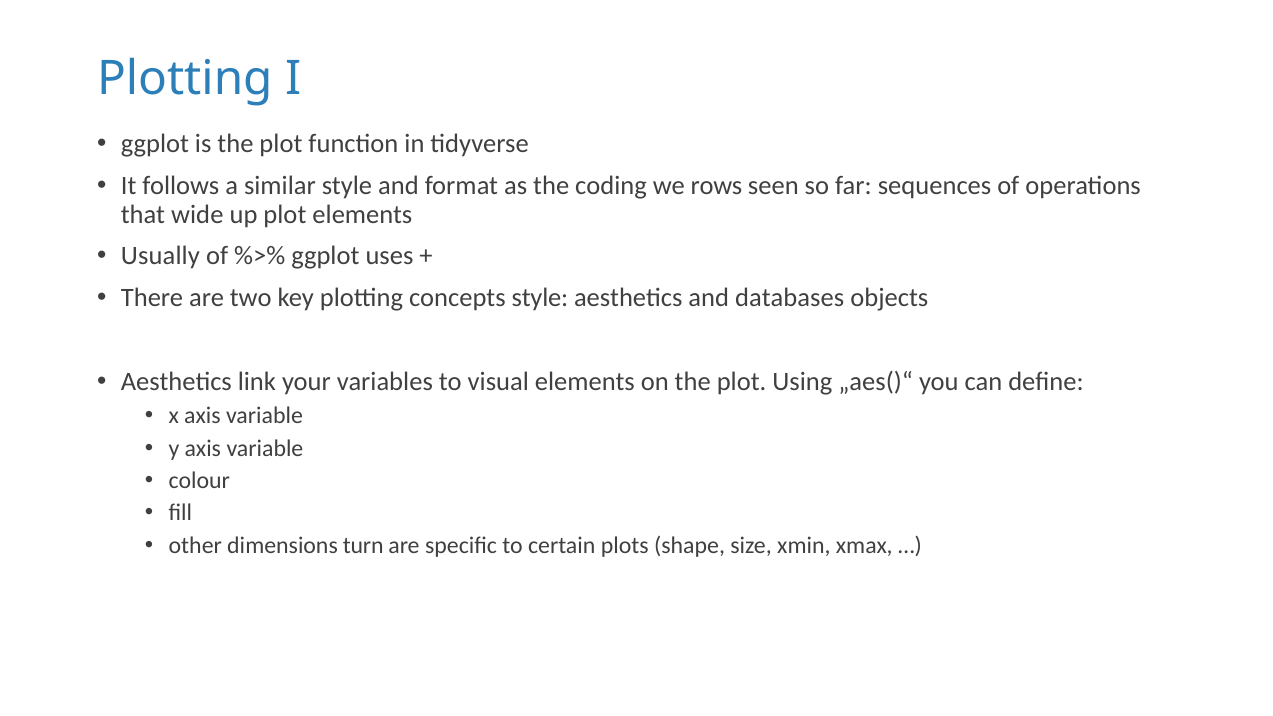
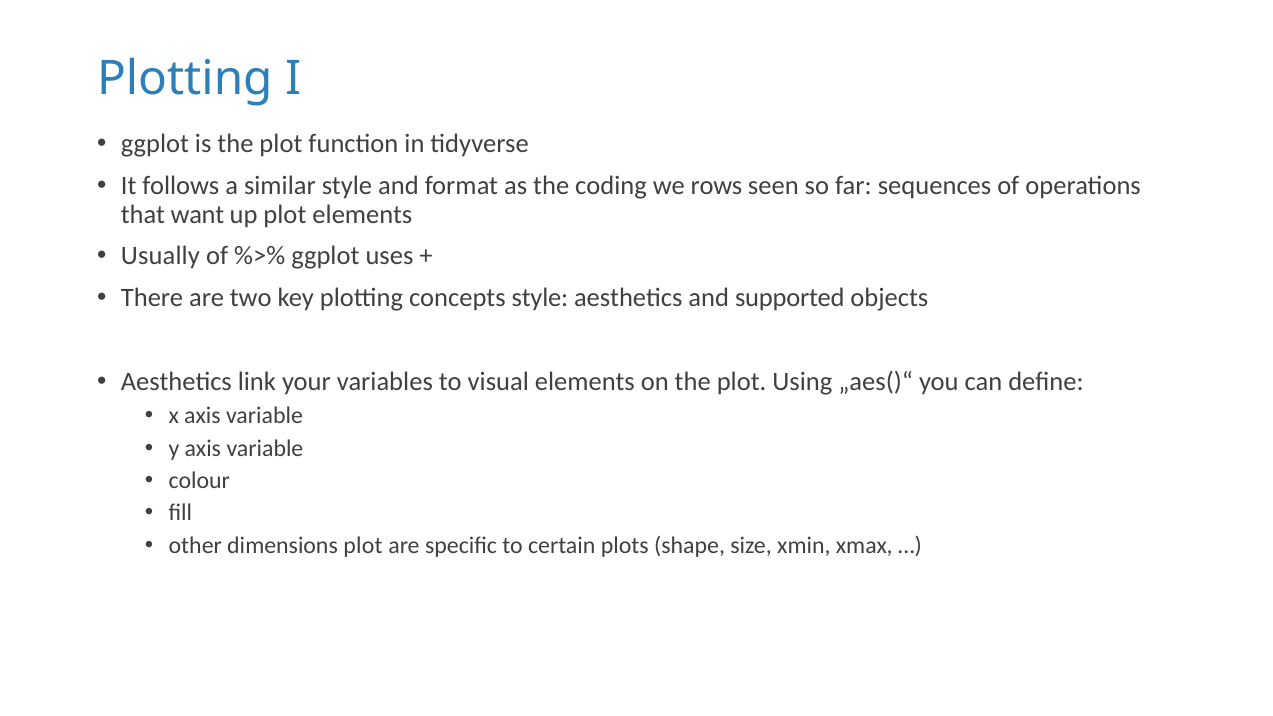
wide: wide -> want (197, 214)
databases: databases -> supported (790, 298)
dimensions turn: turn -> plot (363, 545)
